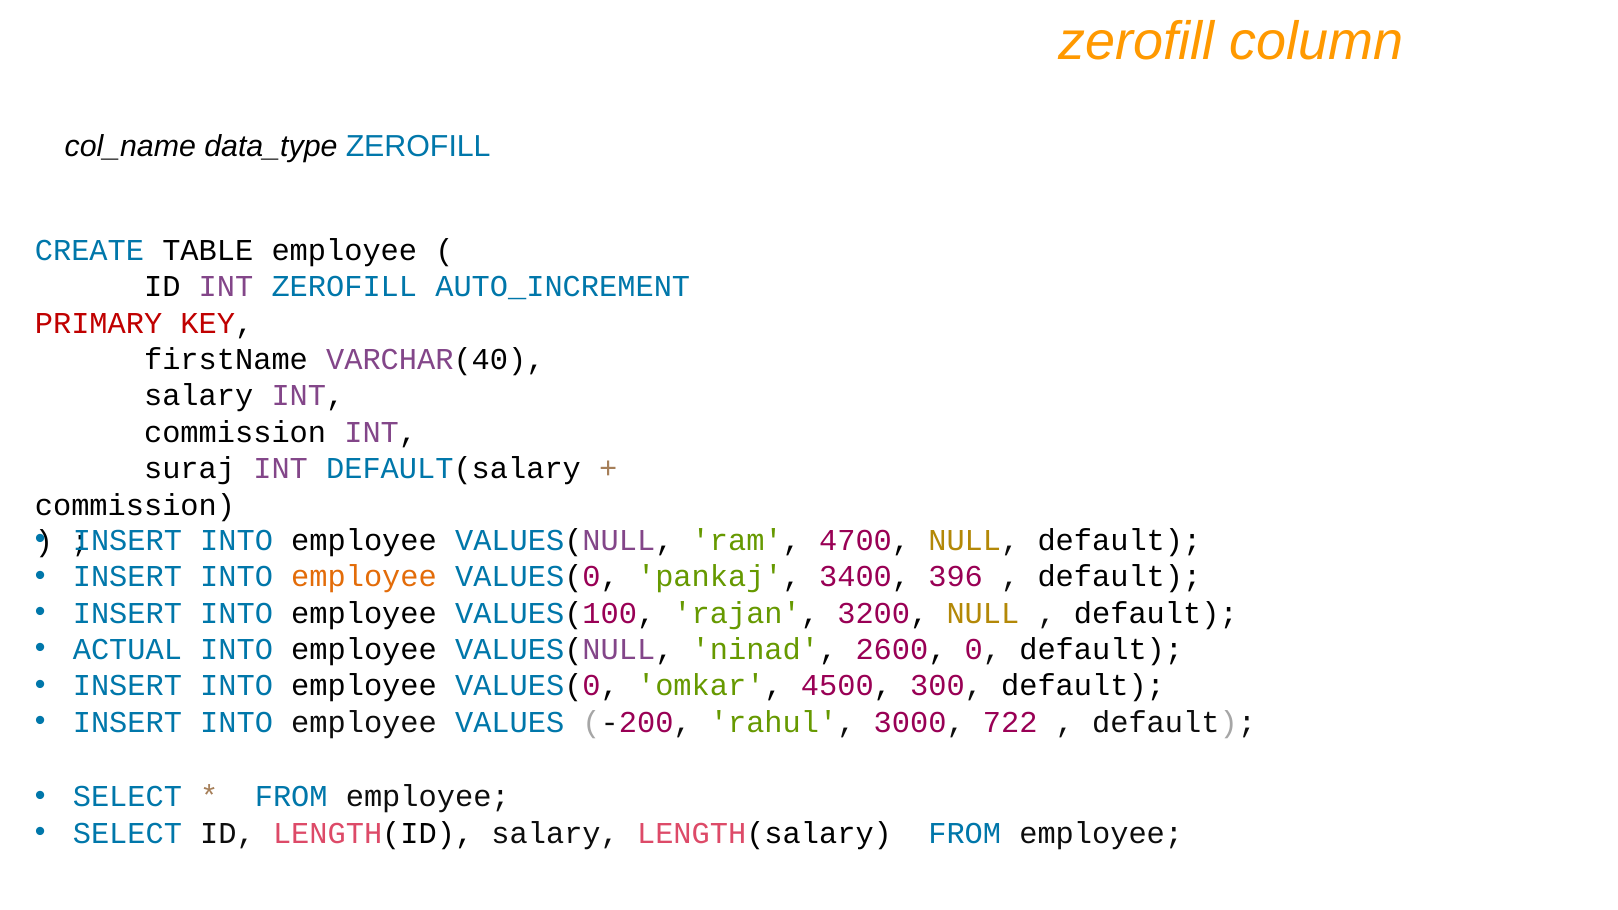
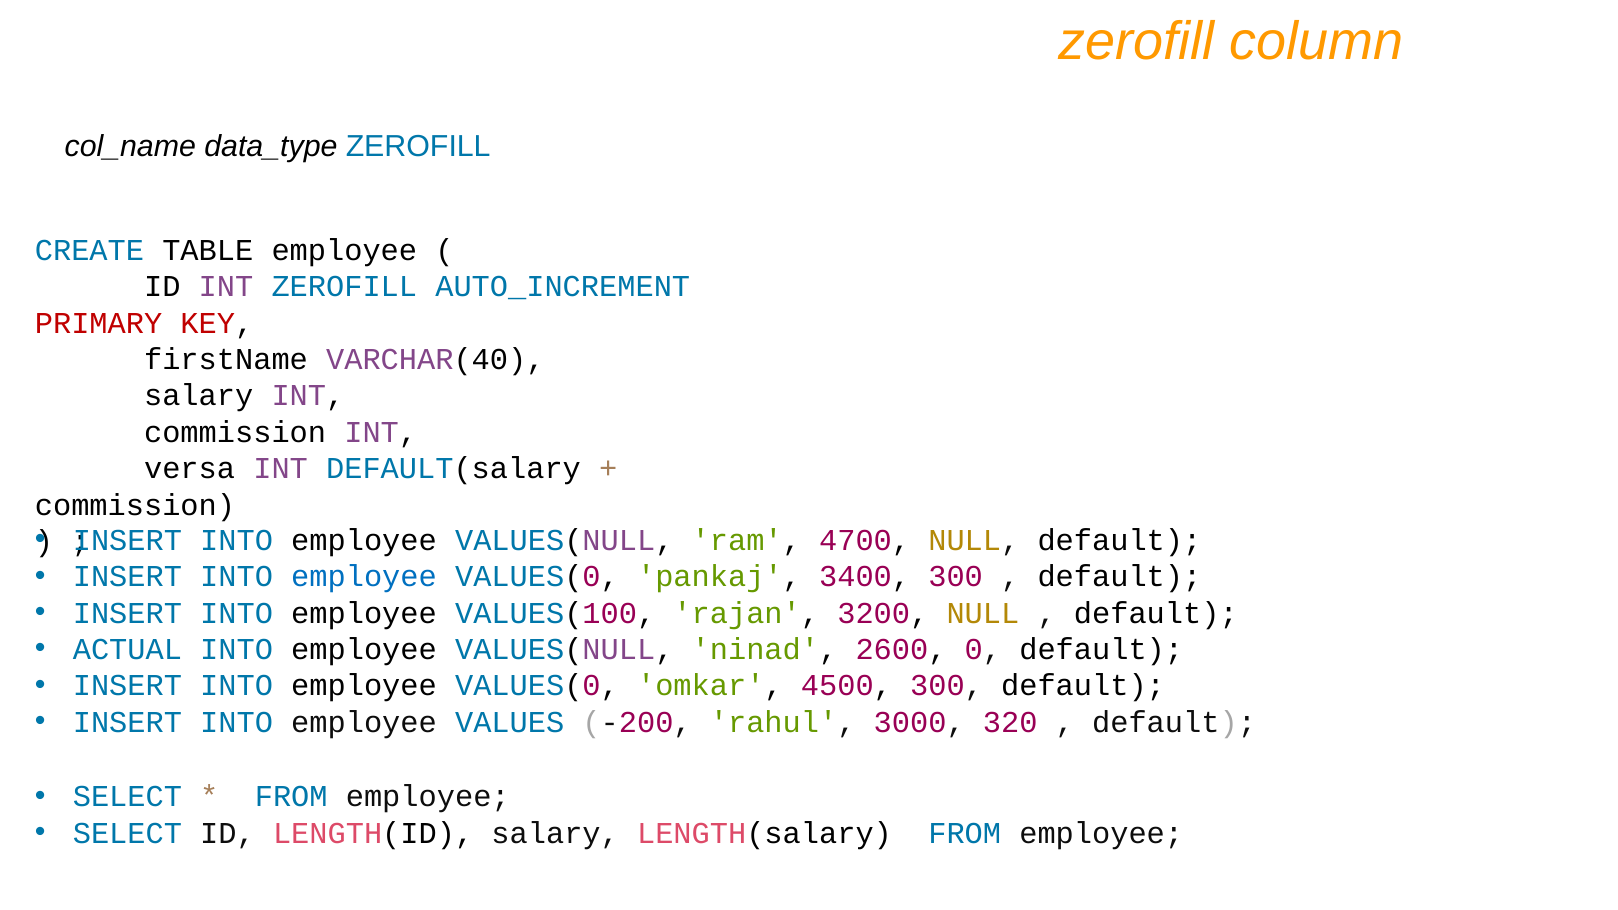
suraj: suraj -> versa (190, 469)
employee colour: orange -> blue (364, 577)
3400 396: 396 -> 300 (956, 577)
722: 722 -> 320 (1010, 722)
